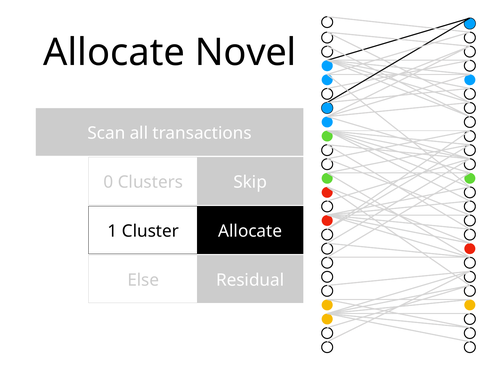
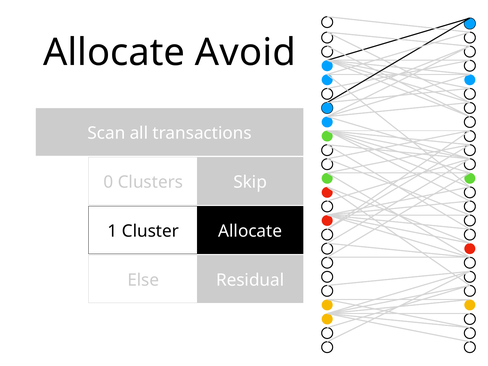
Novel: Novel -> Avoid (245, 53)
